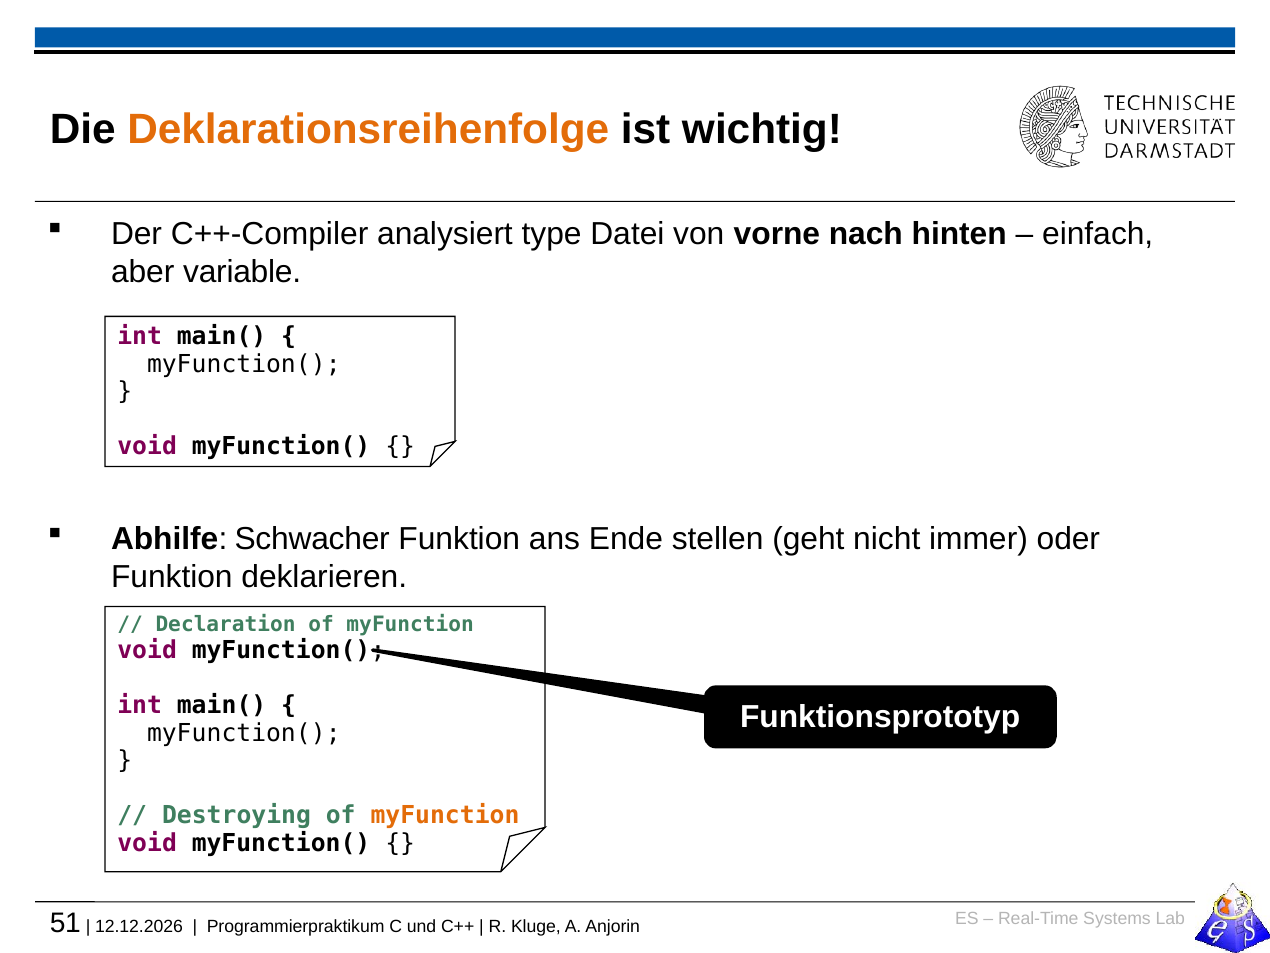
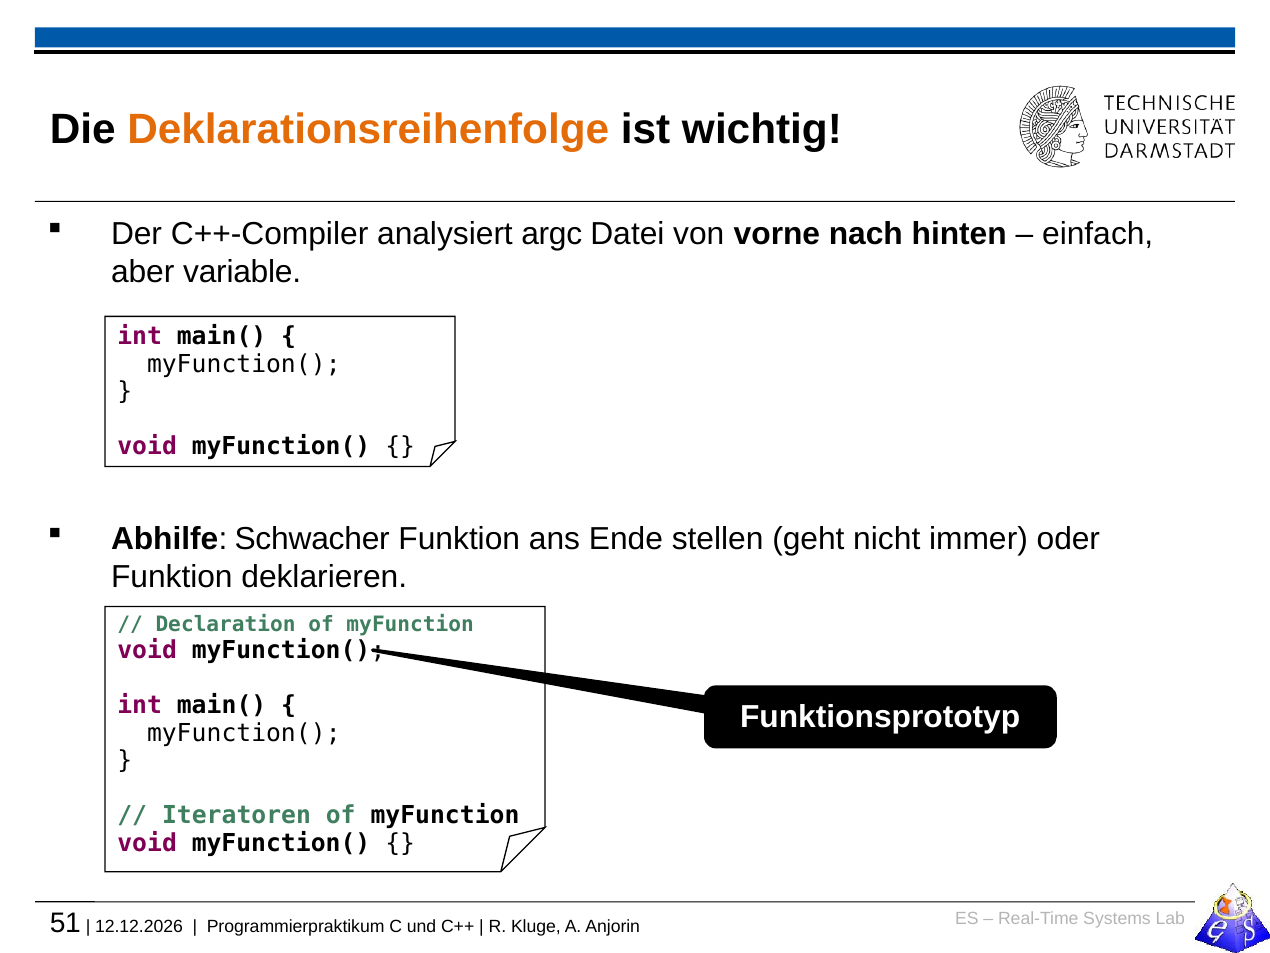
type: type -> argc (552, 234)
Destroying: Destroying -> Iteratoren (237, 815)
myFunction colour: orange -> black (445, 815)
